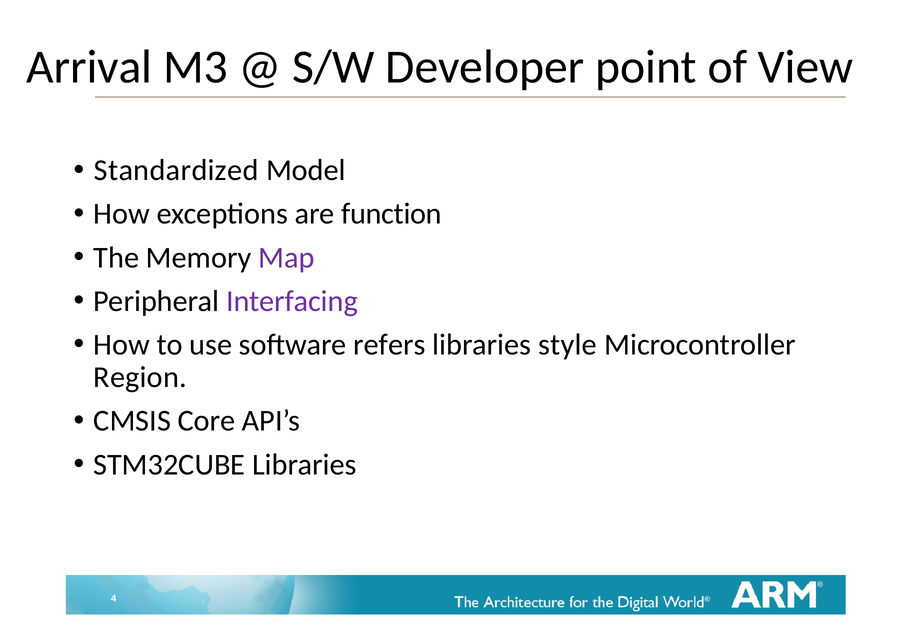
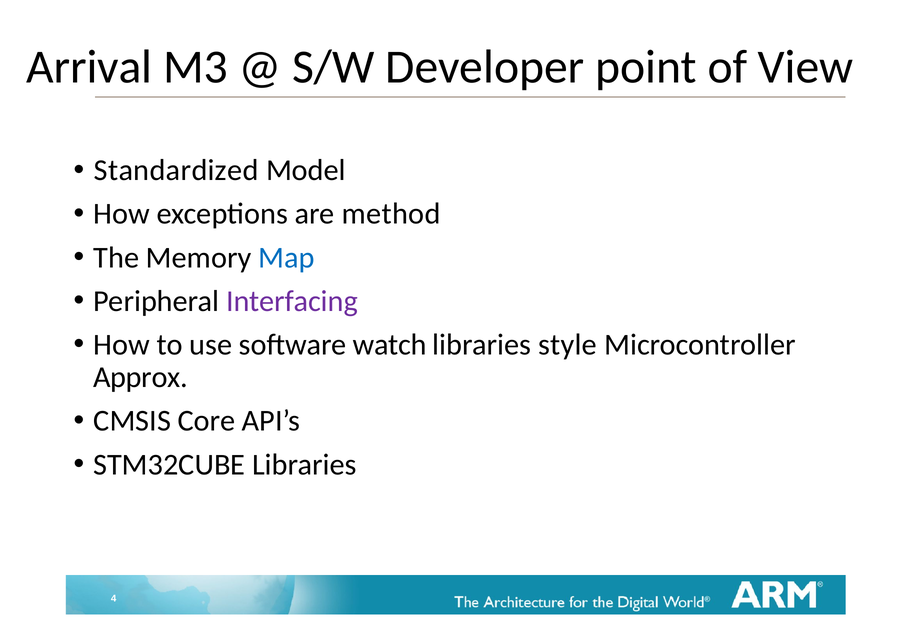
function: function -> method (391, 214)
Map colour: purple -> blue (287, 258)
refers: refers -> watch (390, 345)
Region: Region -> Approx (140, 378)
